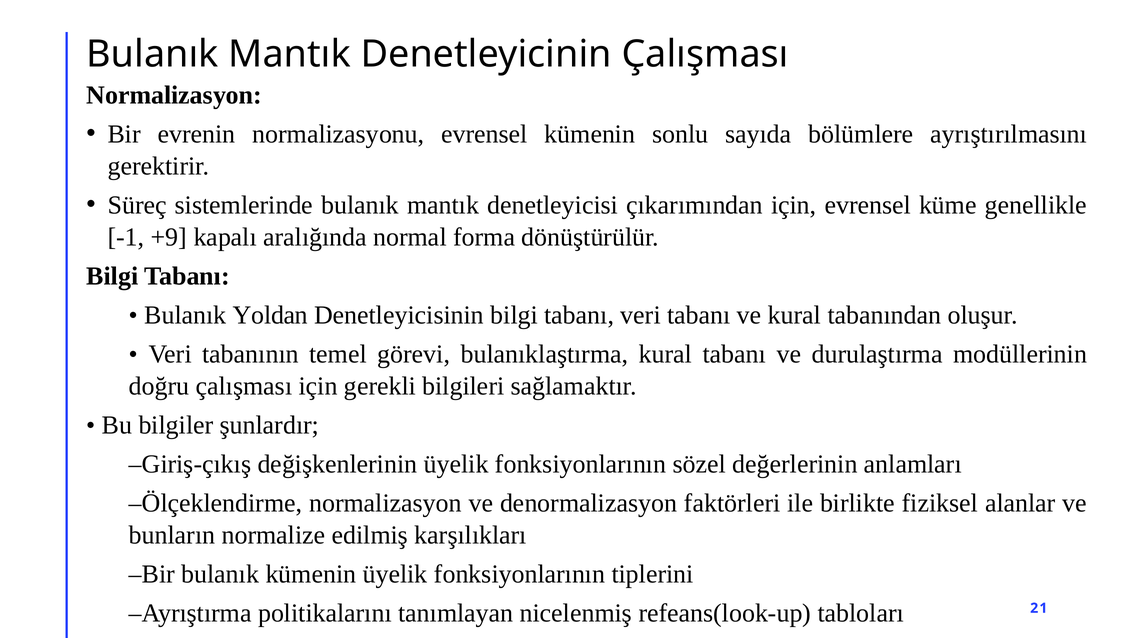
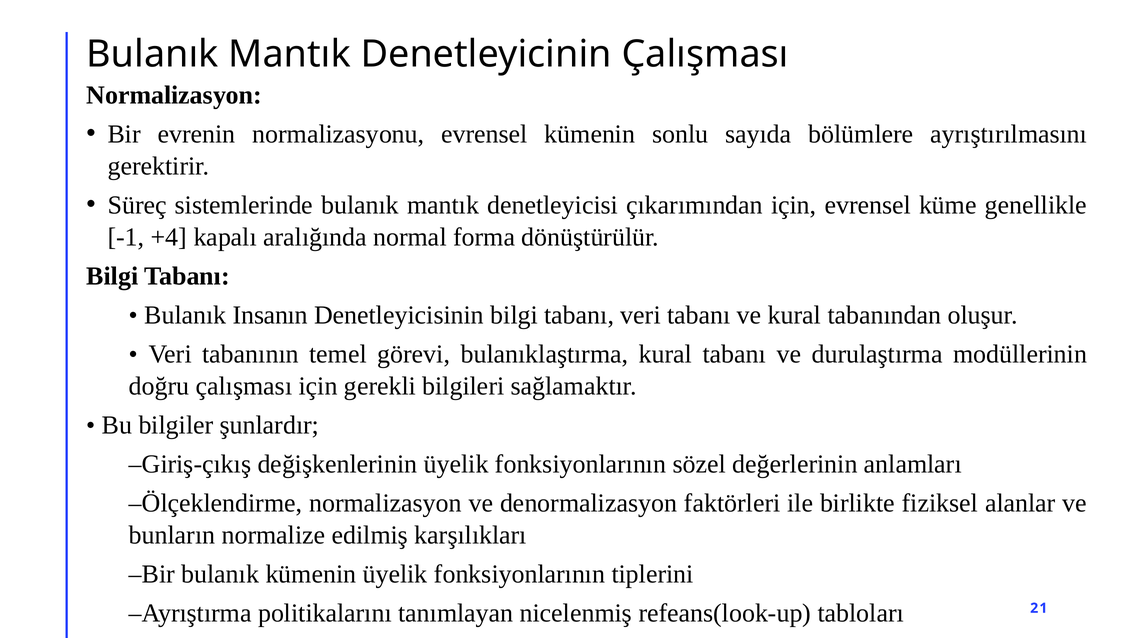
+9: +9 -> +4 (169, 237)
Yoldan: Yoldan -> Insanın (270, 315)
